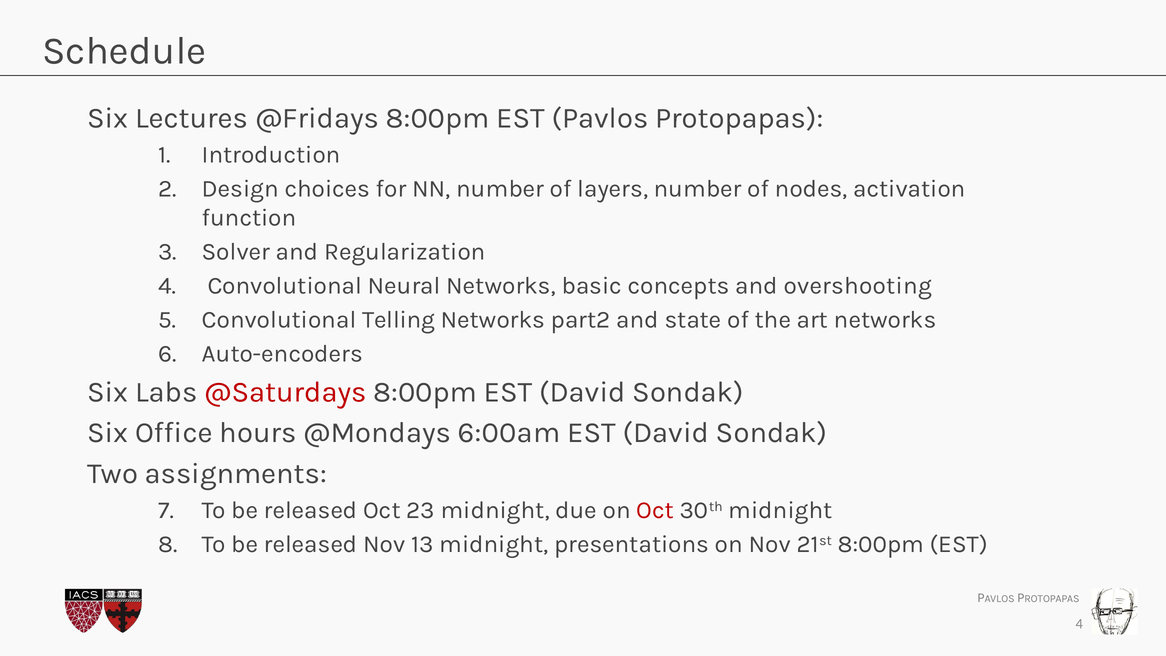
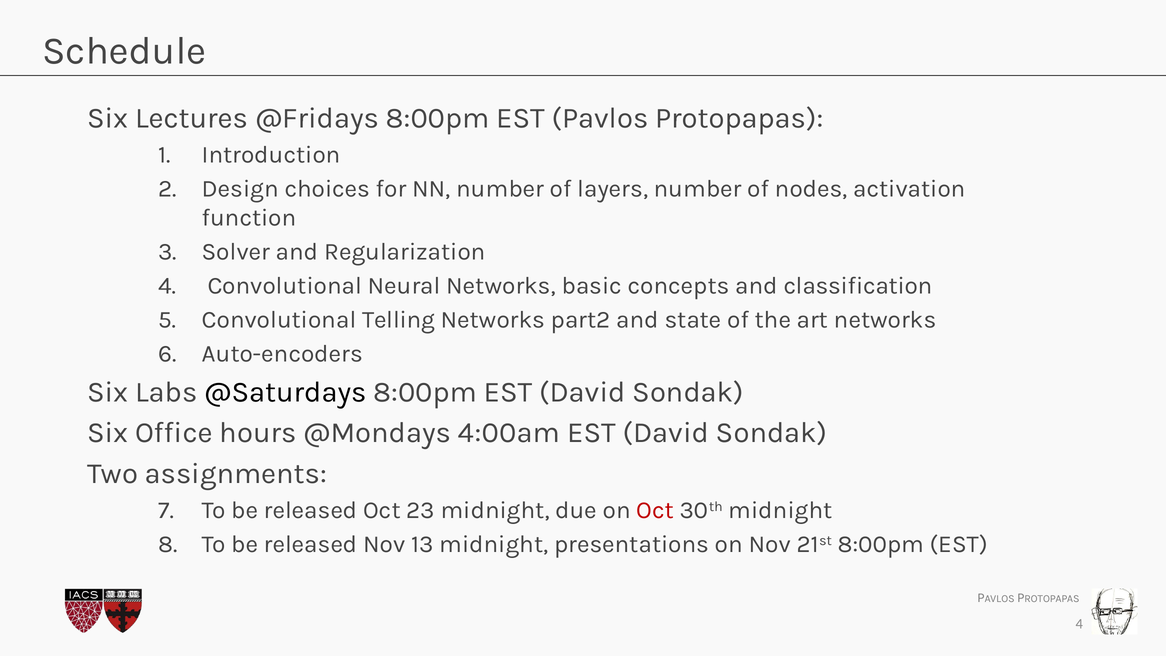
overshooting: overshooting -> classification (858, 286)
@Saturdays colour: red -> black (285, 392)
6:00am: 6:00am -> 4:00am (509, 433)
